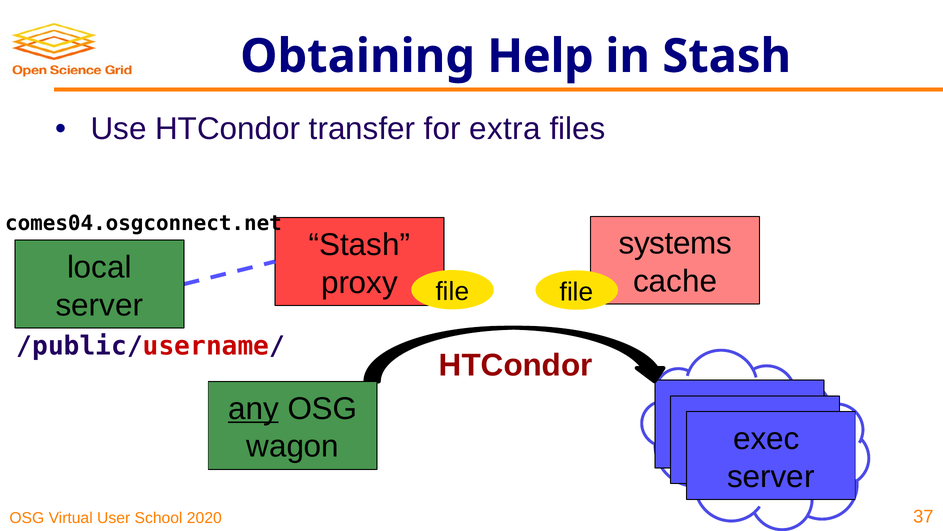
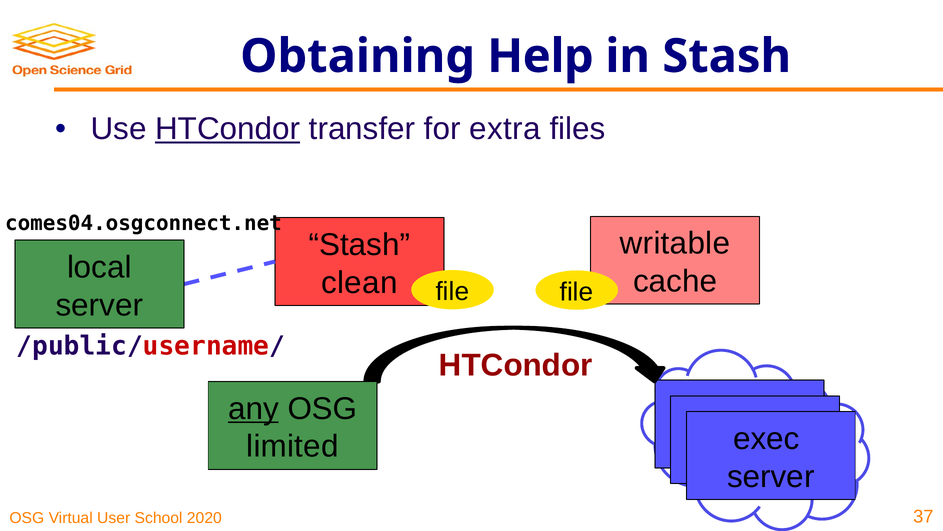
HTCondor underline: none -> present (228, 129)
systems: systems -> writable (675, 243)
proxy: proxy -> clean (359, 282)
wagon: wagon -> limited (293, 446)
